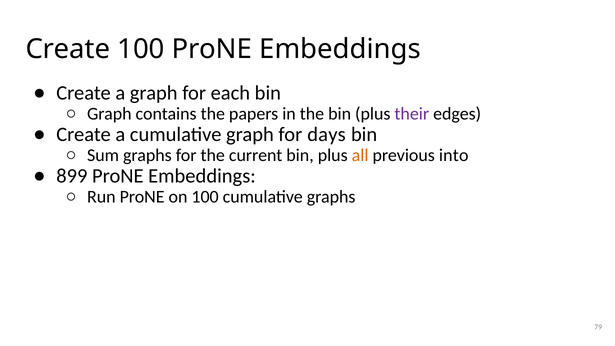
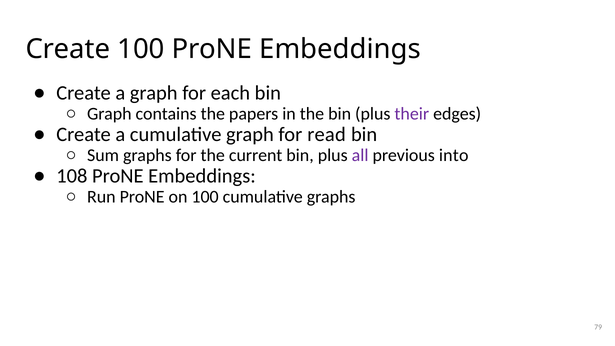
days: days -> read (327, 135)
all colour: orange -> purple (360, 155)
899: 899 -> 108 (72, 176)
